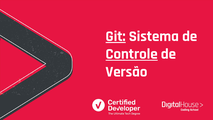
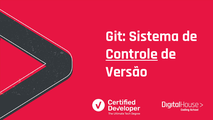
Git underline: present -> none (116, 36)
